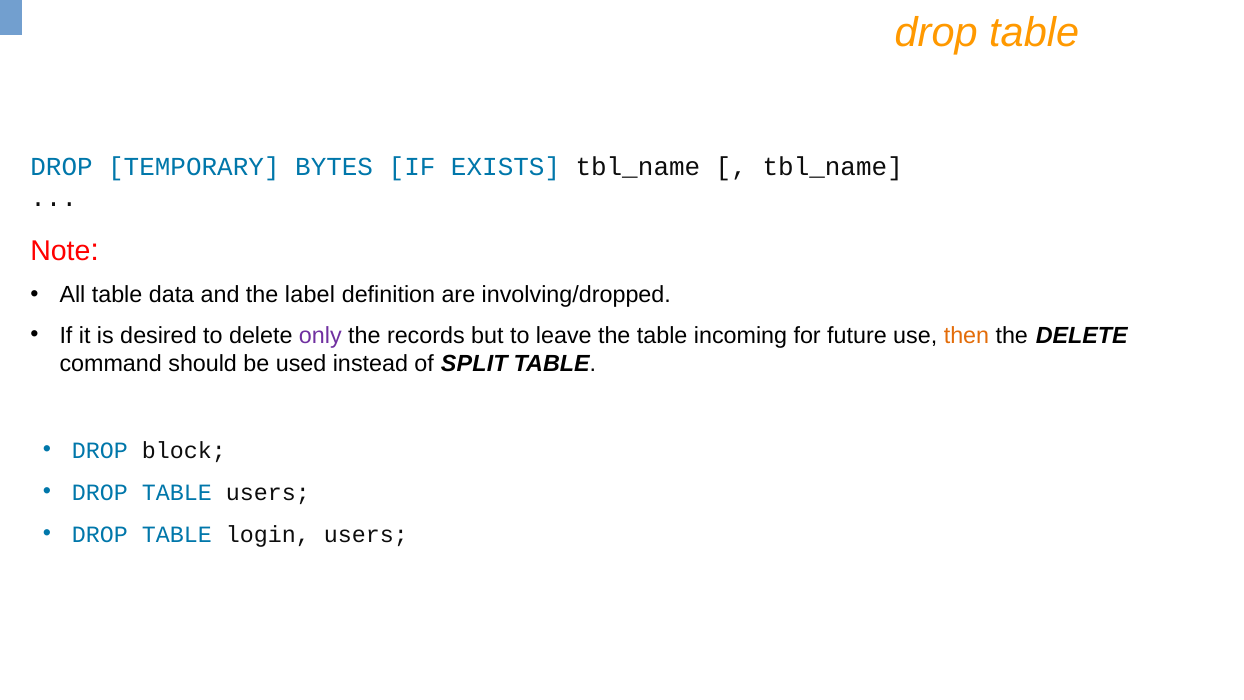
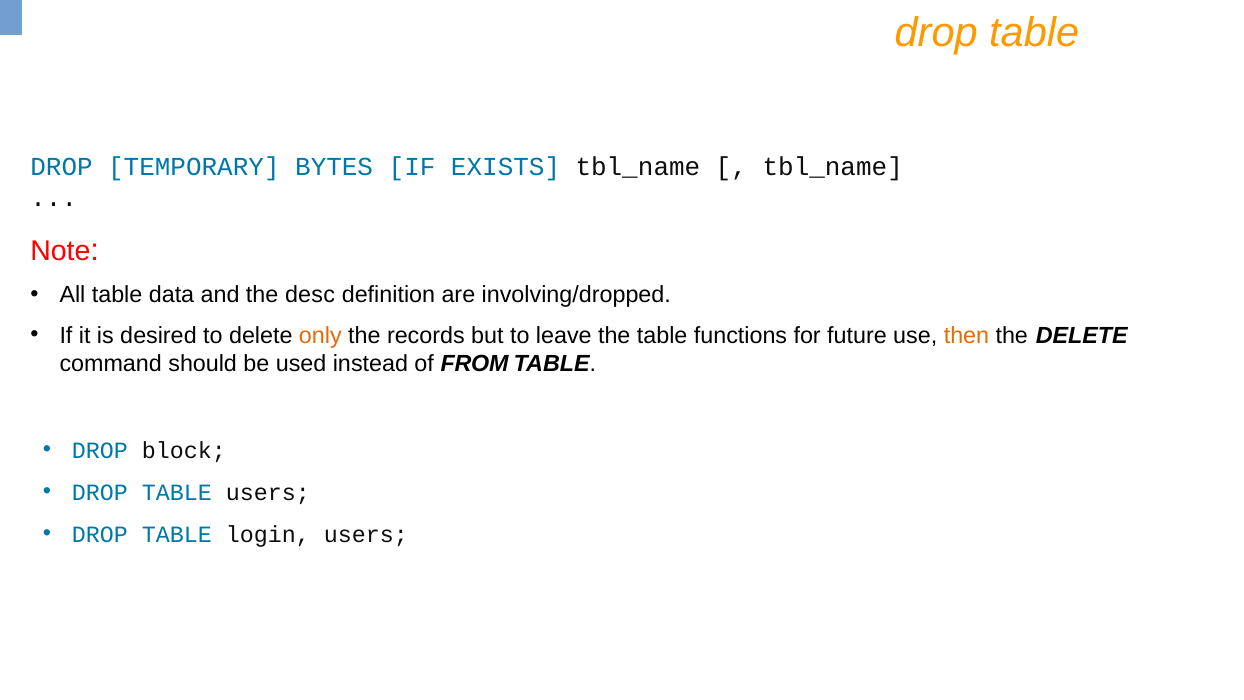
label: label -> desc (310, 295)
only colour: purple -> orange (320, 335)
incoming: incoming -> functions (741, 335)
SPLIT: SPLIT -> FROM (474, 363)
